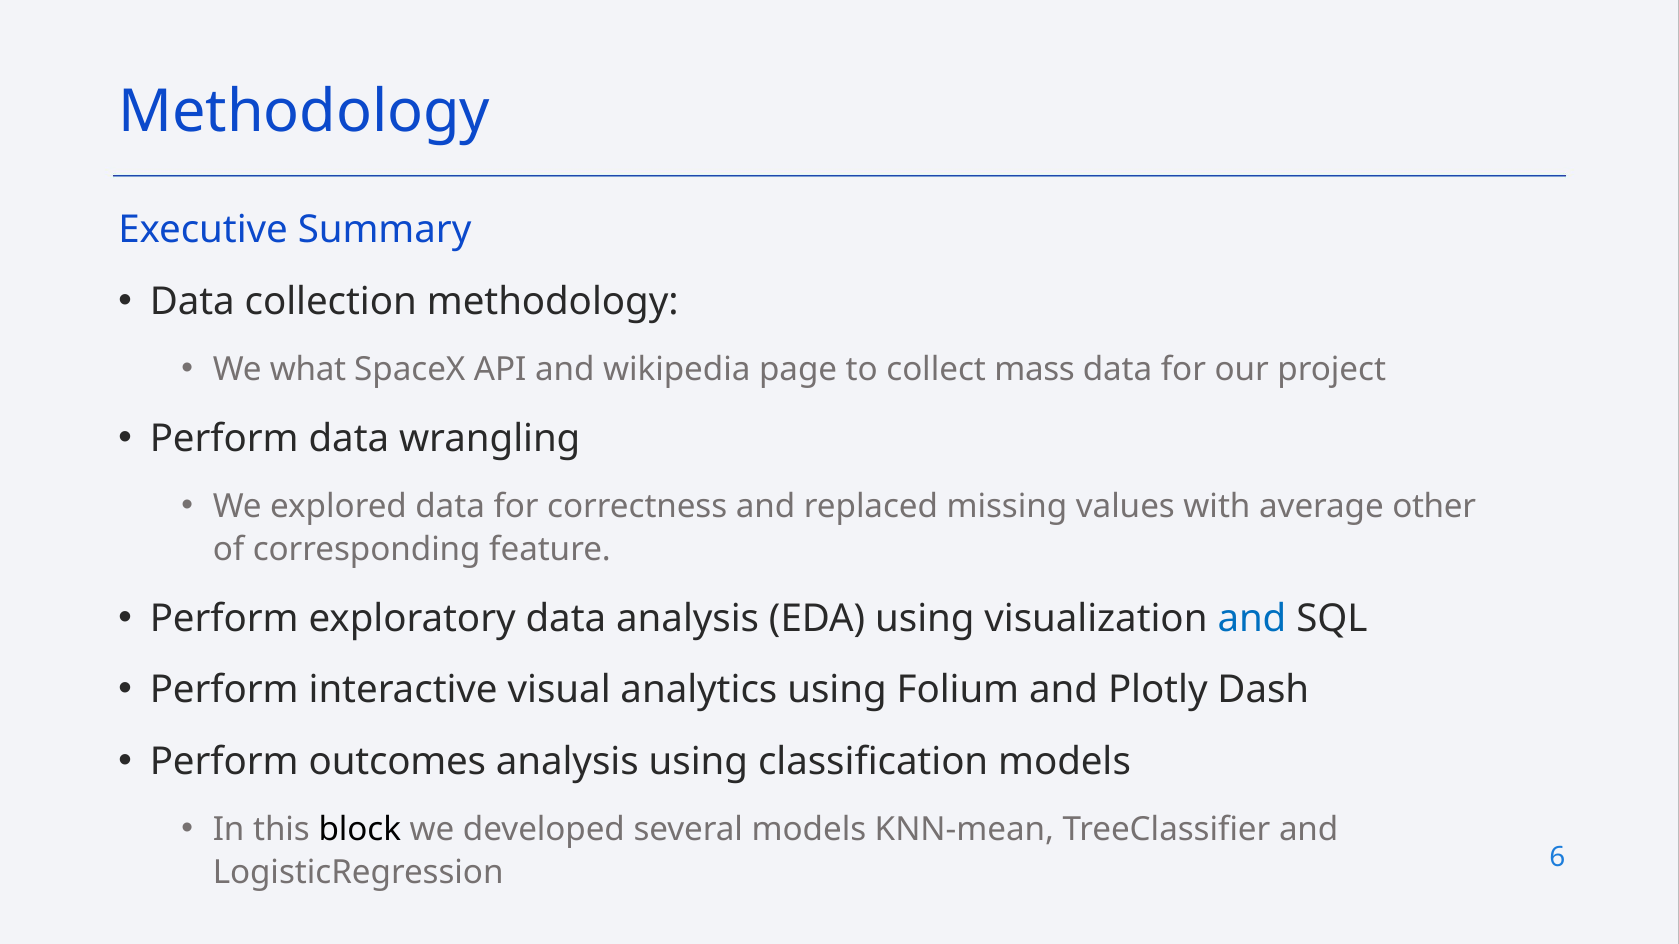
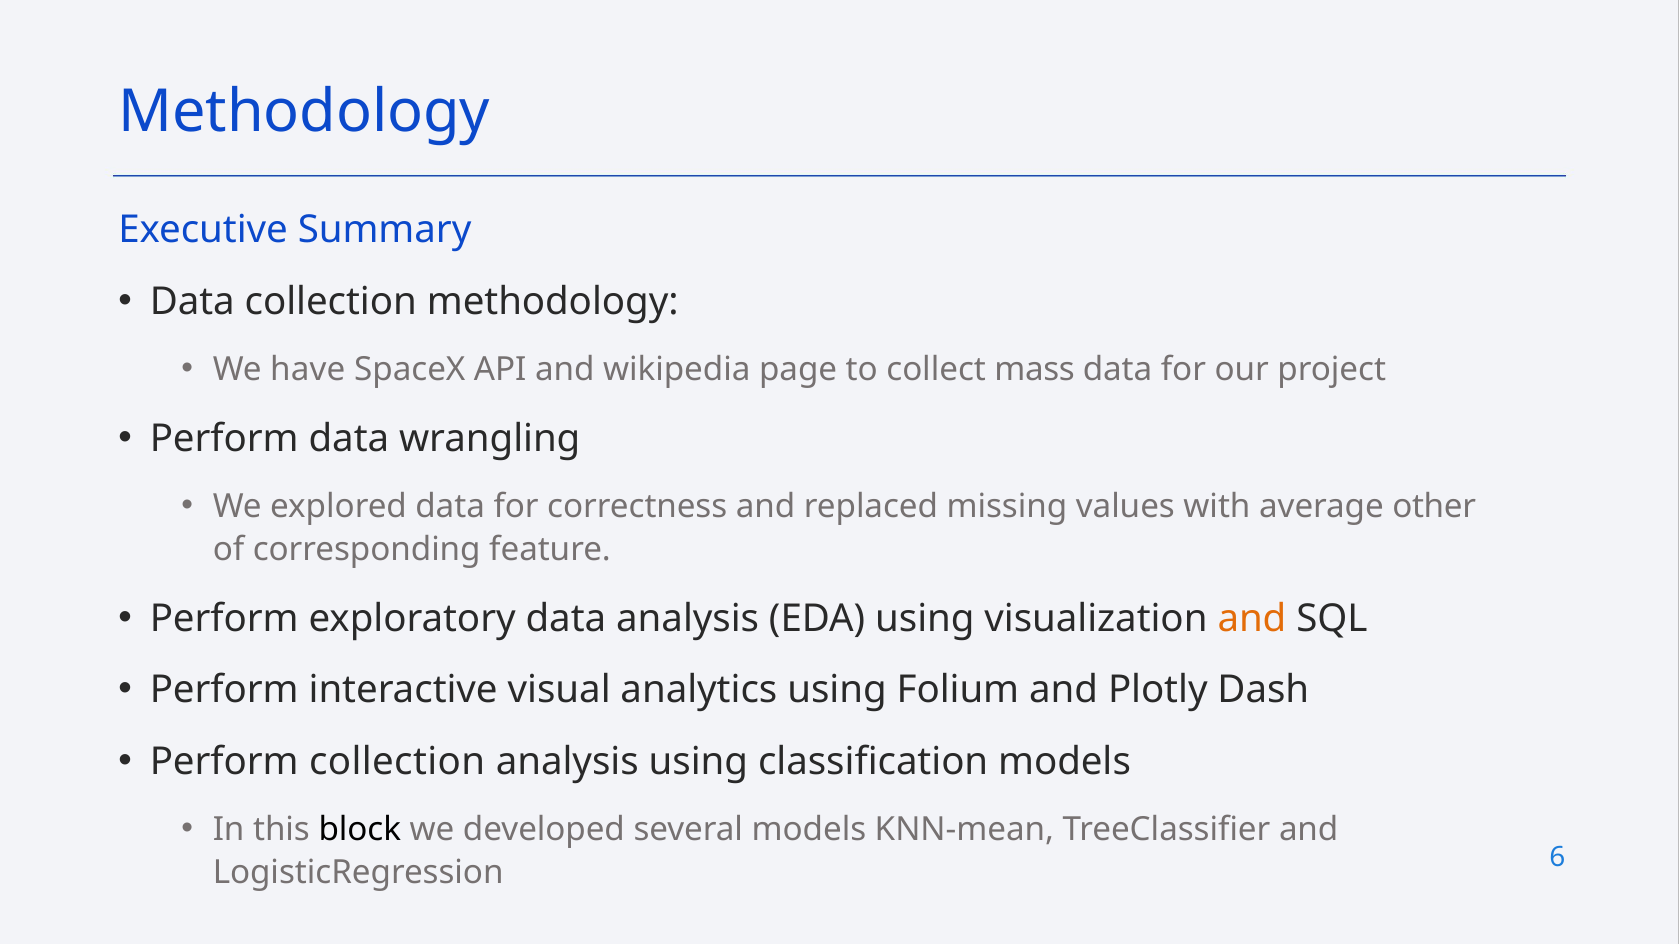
what: what -> have (308, 370)
and colour: blue -> orange (1252, 619)
Perform outcomes: outcomes -> collection (397, 762)
